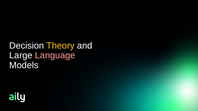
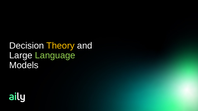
Language colour: pink -> light green (55, 56)
